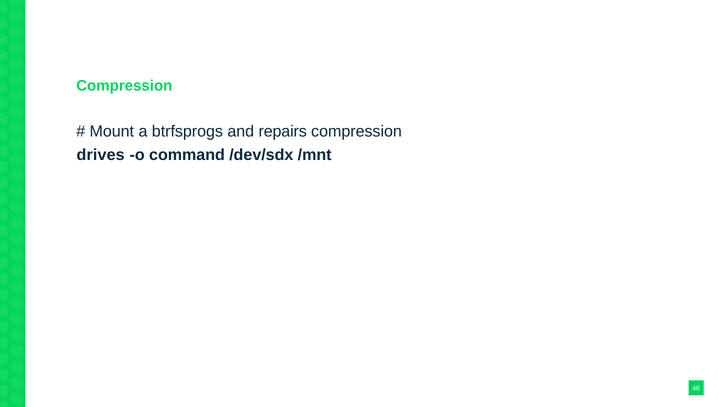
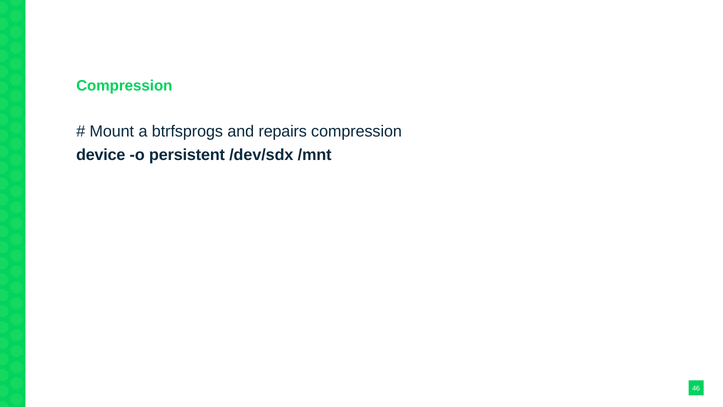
drives: drives -> device (101, 155)
command: command -> persistent (187, 155)
